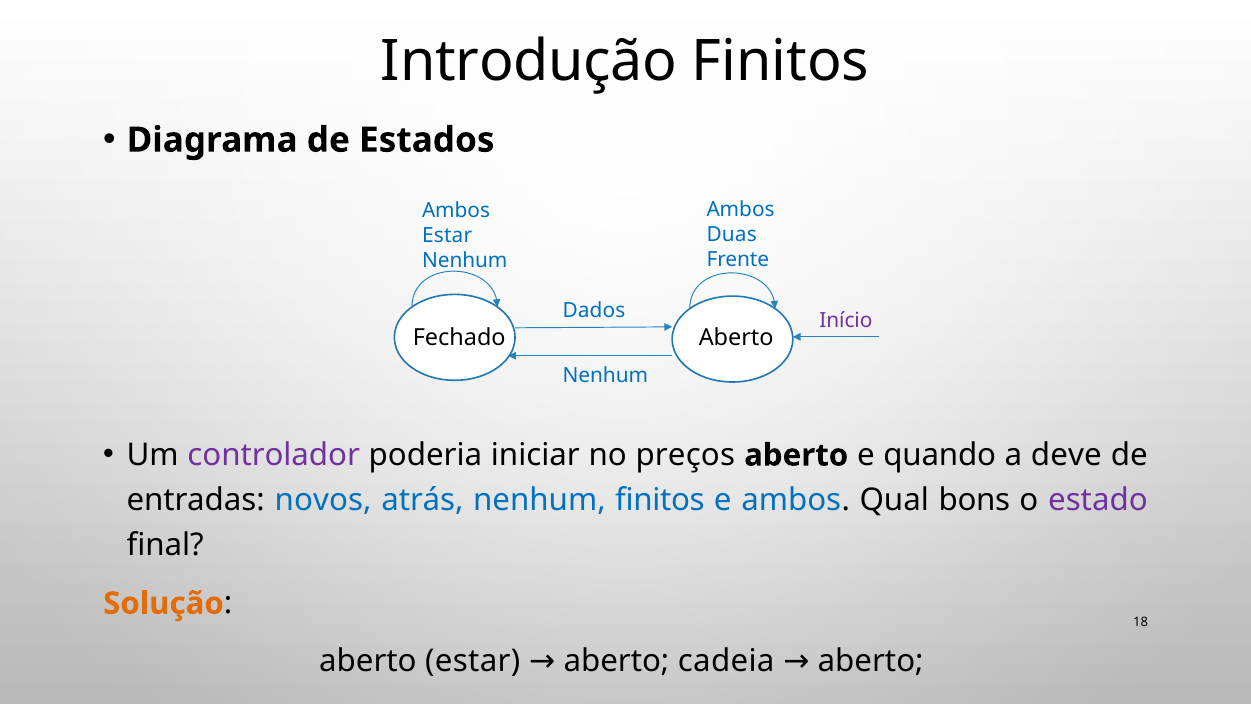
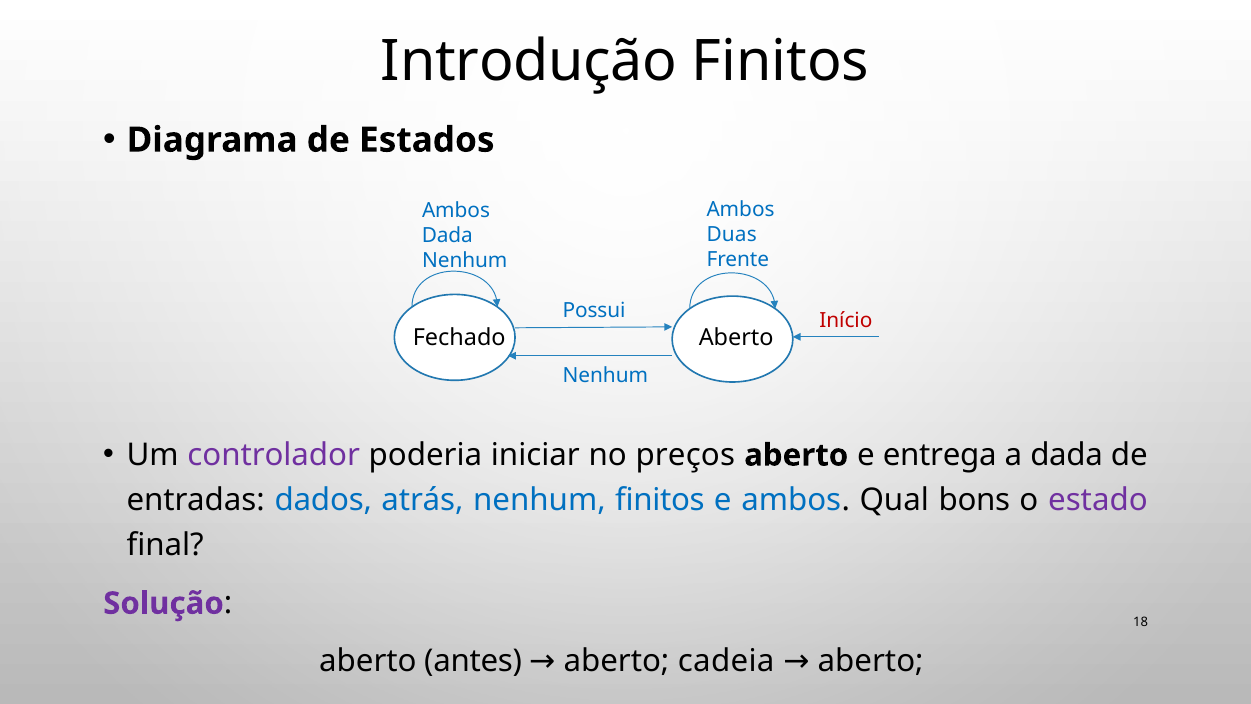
Estar: Estar -> Dada (447, 236)
Dados: Dados -> Possui (594, 311)
Início colour: purple -> red (846, 321)
quando: quando -> entrega (940, 455)
a deve: deve -> dada (1067, 455)
novos: novos -> dados (323, 500)
Solução colour: orange -> purple (164, 603)
aberto estar: estar -> antes (473, 661)
